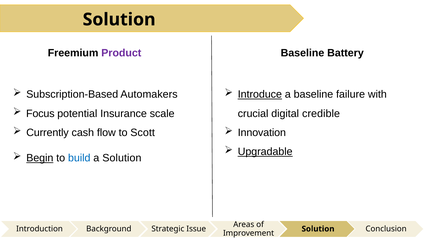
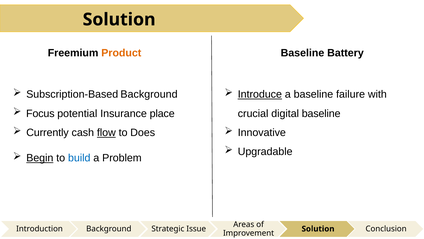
Product colour: purple -> orange (121, 53)
Subscription-Based Automakers: Automakers -> Background (149, 94)
scale: scale -> place (162, 113)
digital credible: credible -> baseline (321, 113)
flow underline: none -> present (106, 132)
Scott: Scott -> Does (143, 132)
Innovation: Innovation -> Innovative (262, 132)
Upgradable underline: present -> none (265, 151)
a Solution: Solution -> Problem (122, 158)
